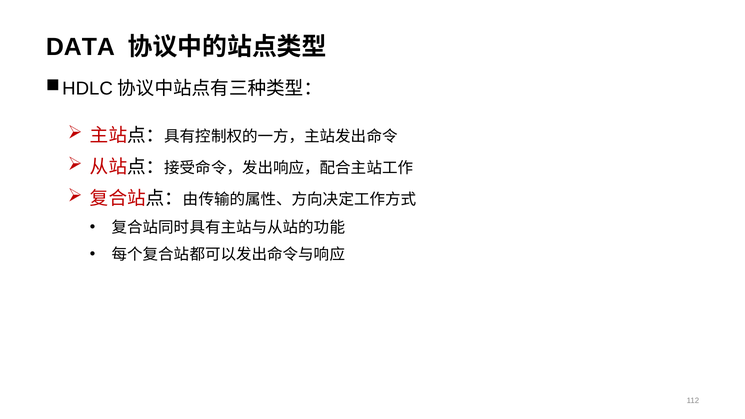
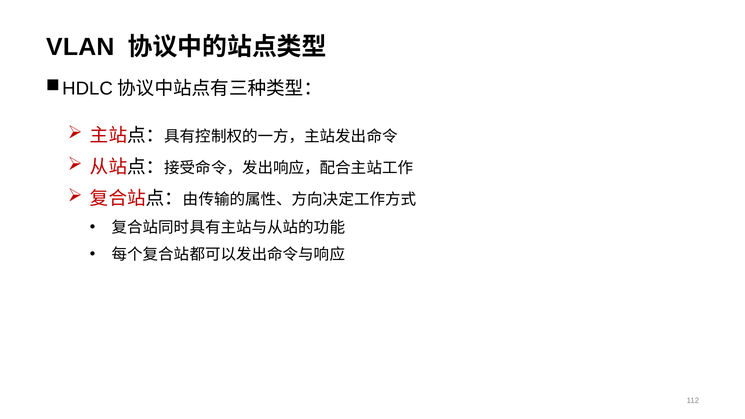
DATA: DATA -> VLAN (80, 47)
